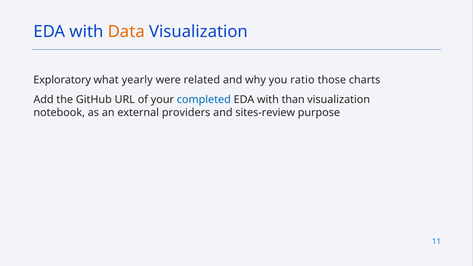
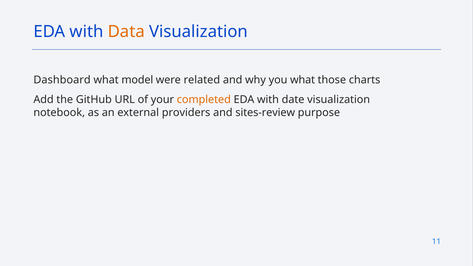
Exploratory: Exploratory -> Dashboard (62, 80)
yearly: yearly -> model (137, 80)
you ratio: ratio -> what (303, 80)
completed colour: blue -> orange (204, 100)
than: than -> date (293, 100)
